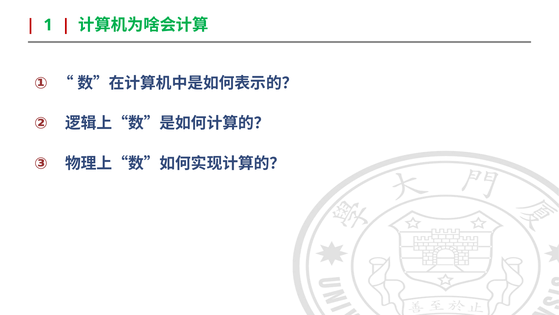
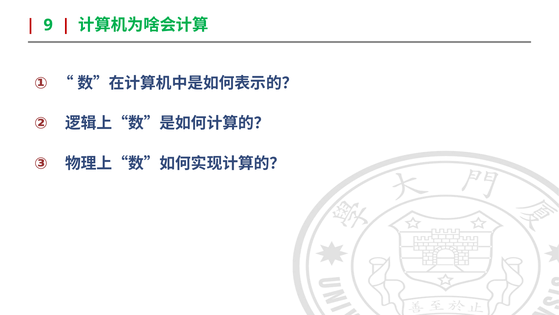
1: 1 -> 9 (48, 25)
